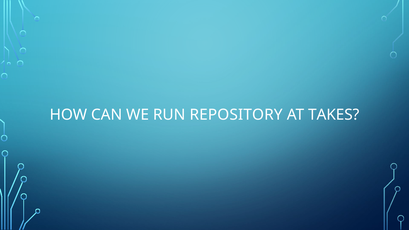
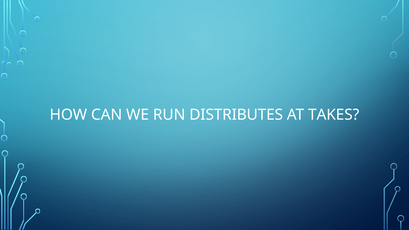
REPOSITORY: REPOSITORY -> DISTRIBUTES (236, 115)
